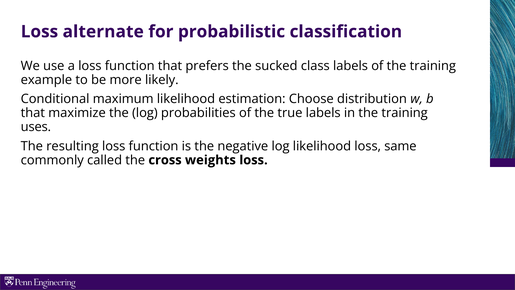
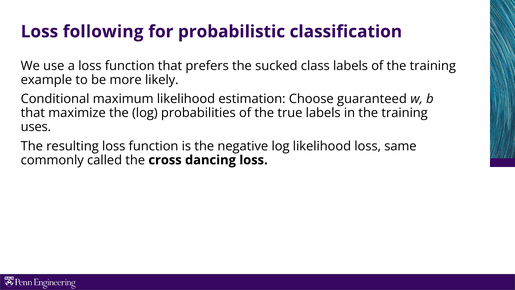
alternate: alternate -> following (103, 32)
distribution: distribution -> guaranteed (372, 99)
weights: weights -> dancing (210, 160)
